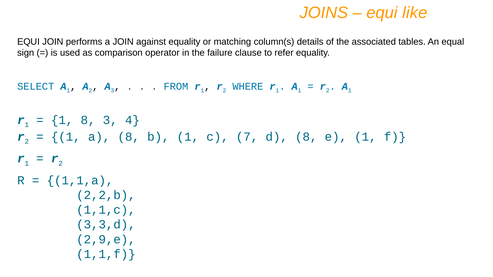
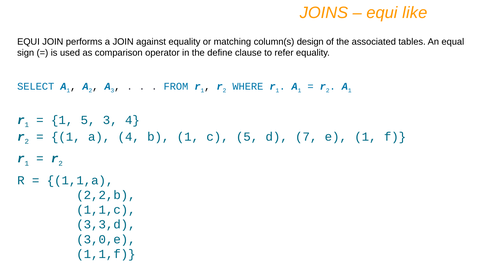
details: details -> design (310, 42)
failure: failure -> define (220, 53)
1 8: 8 -> 5 (88, 120)
a 8: 8 -> 4 (129, 137)
c 7: 7 -> 5 (247, 137)
d 8: 8 -> 7 (306, 137)
2,9,e: 2,9,e -> 3,0,e (106, 240)
